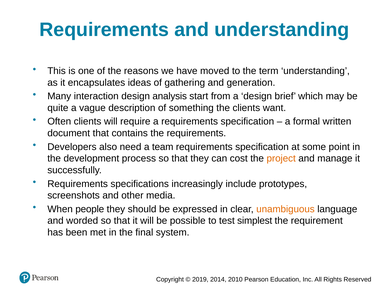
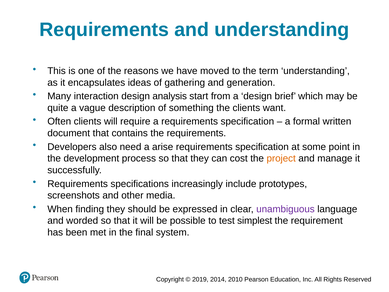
team: team -> arise (163, 147)
people: people -> finding (90, 209)
unambiguous colour: orange -> purple (285, 209)
